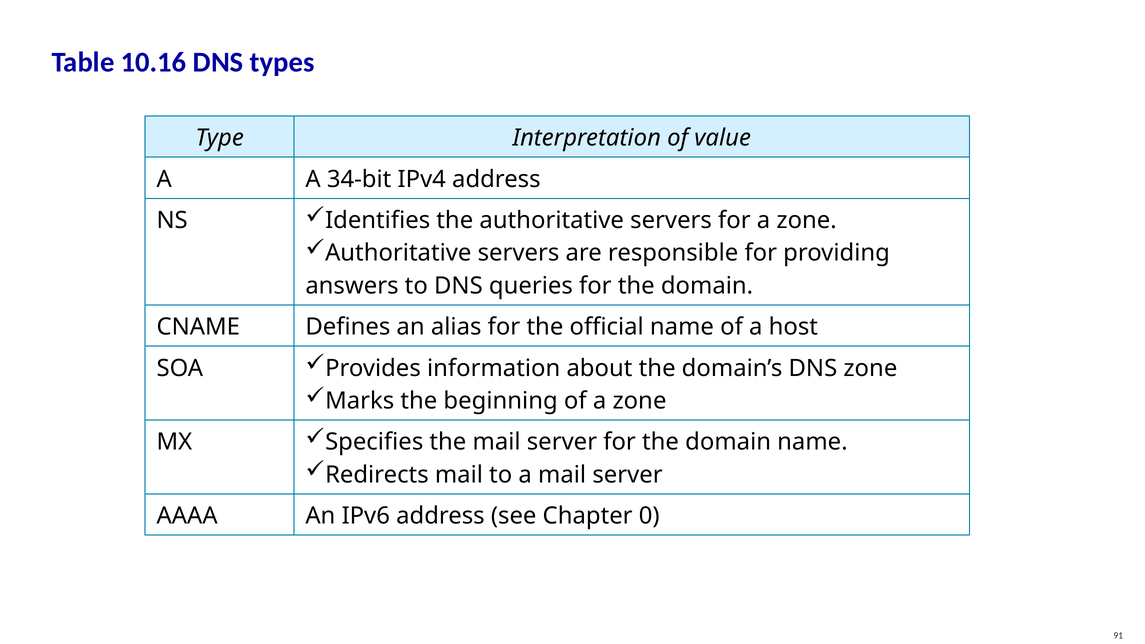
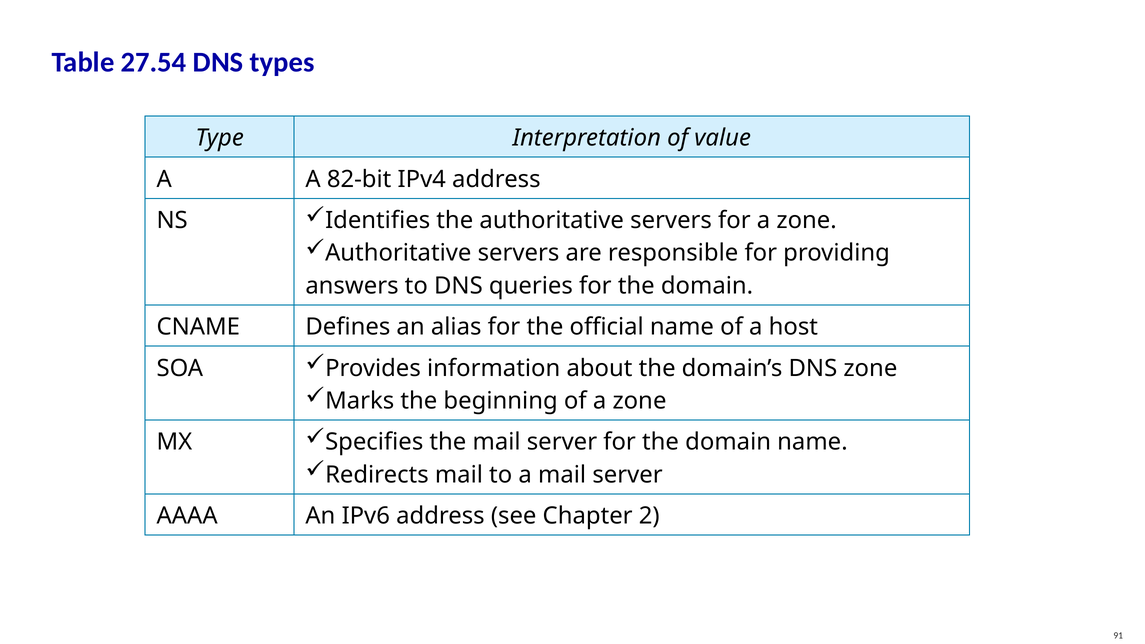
10.16: 10.16 -> 27.54 (154, 62)
34-bit: 34-bit -> 82-bit (359, 179)
0: 0 -> 2 (649, 516)
